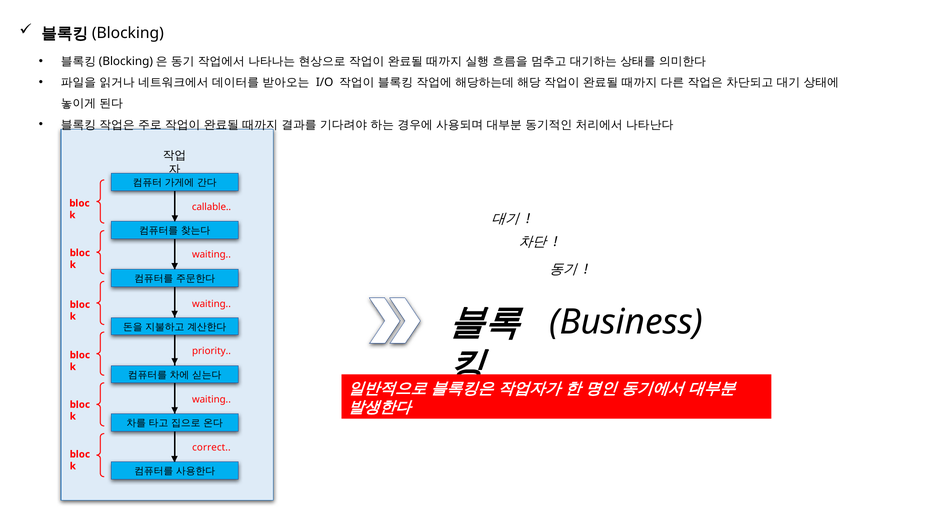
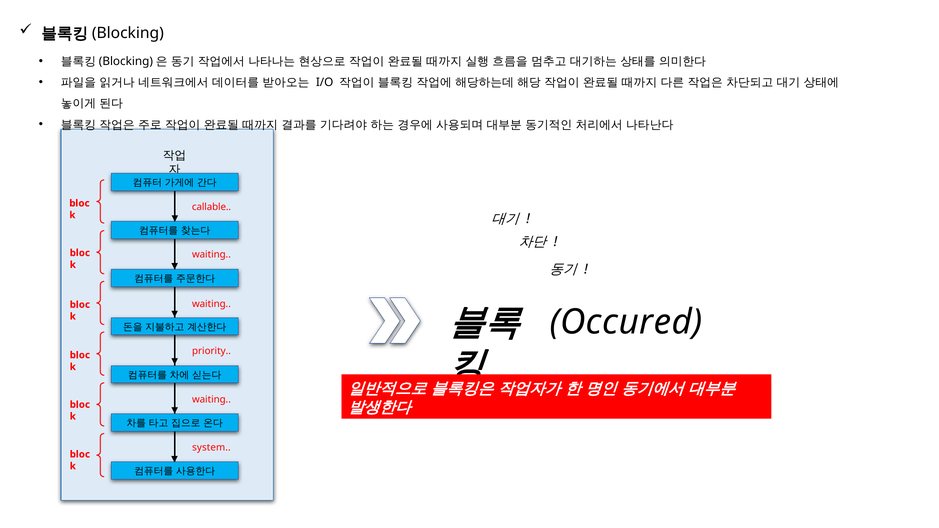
Business: Business -> Occured (626, 322)
correct: correct -> system (211, 448)
